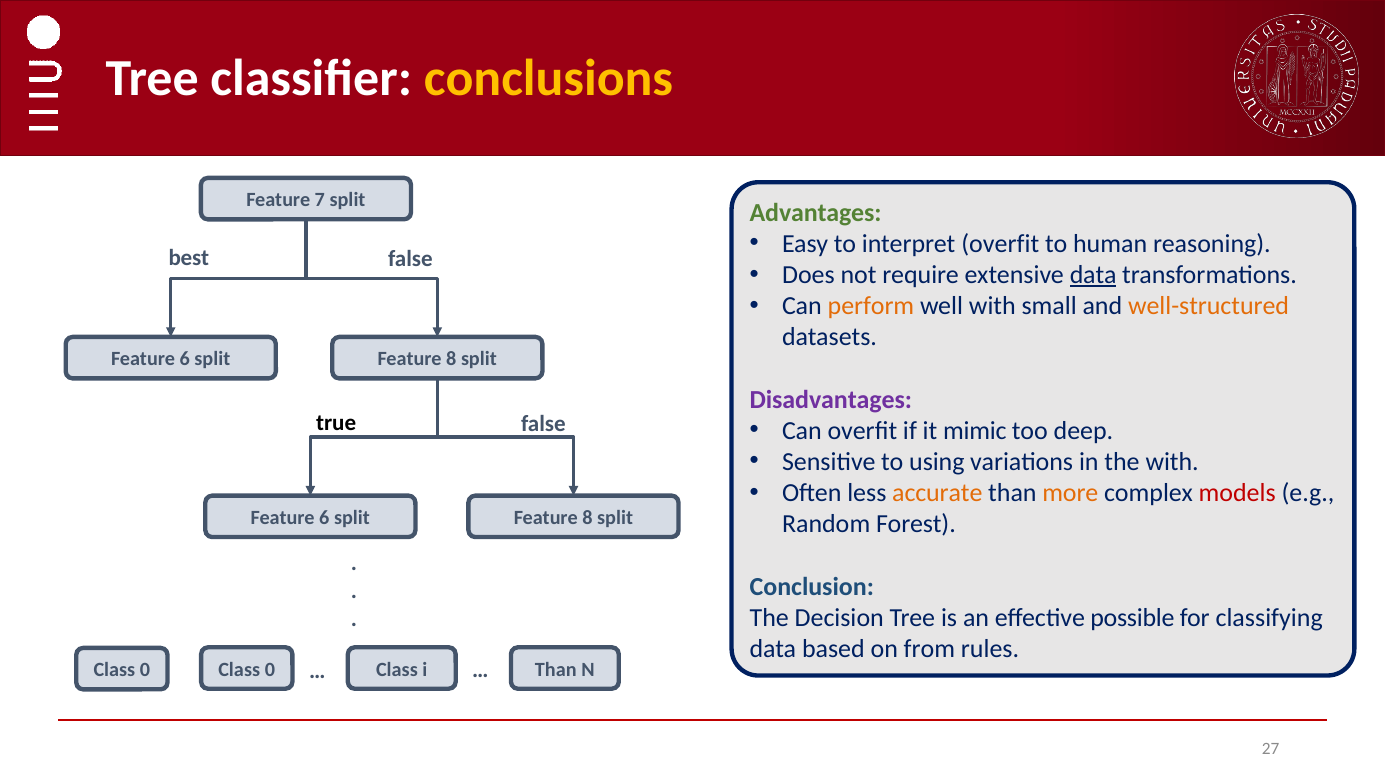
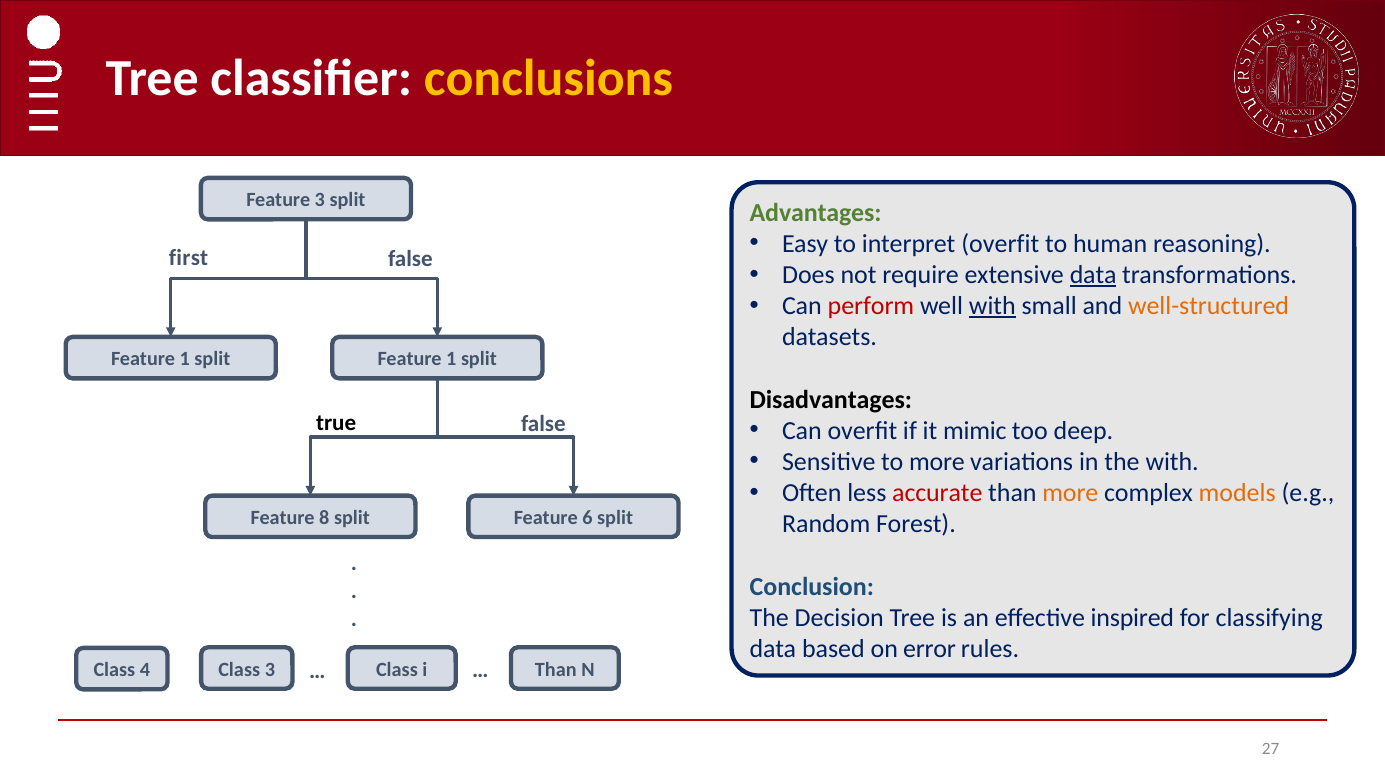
Feature 7: 7 -> 3 (320, 200)
best: best -> first (189, 258)
perform colour: orange -> red (871, 306)
with underline: none -> present (992, 306)
6: 6 -> 1 (185, 359)
8: 8 -> 1 (451, 359)
Disadvantages colour: purple -> black (831, 400)
to using: using -> more (937, 462)
accurate colour: orange -> red (937, 493)
models colour: red -> orange (1237, 493)
6: 6 -> 8 (324, 518)
8: 8 -> 6 (587, 518)
possible: possible -> inspired (1132, 618)
from: from -> error (929, 649)
0: 0 -> 4 (145, 670)
0: 0 -> 3 (270, 669)
